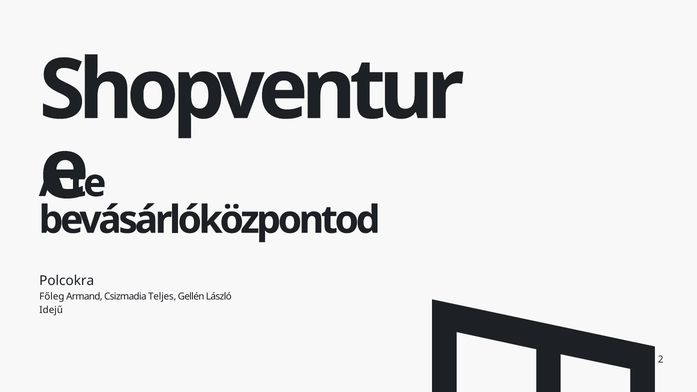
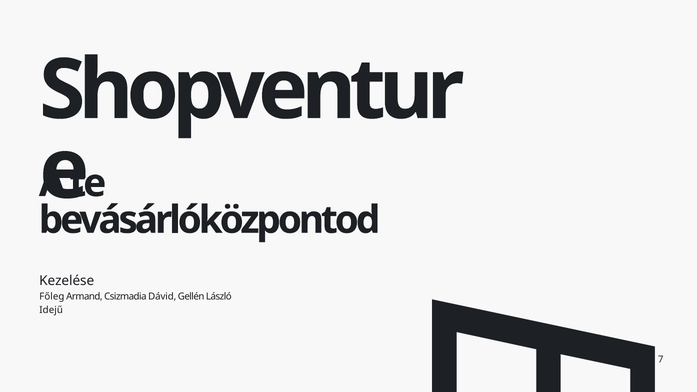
Polcokra: Polcokra -> Kezelése (67, 281)
2: 2 -> 7 (661, 359)
Teljes: Teljes -> Dávid (162, 297)
